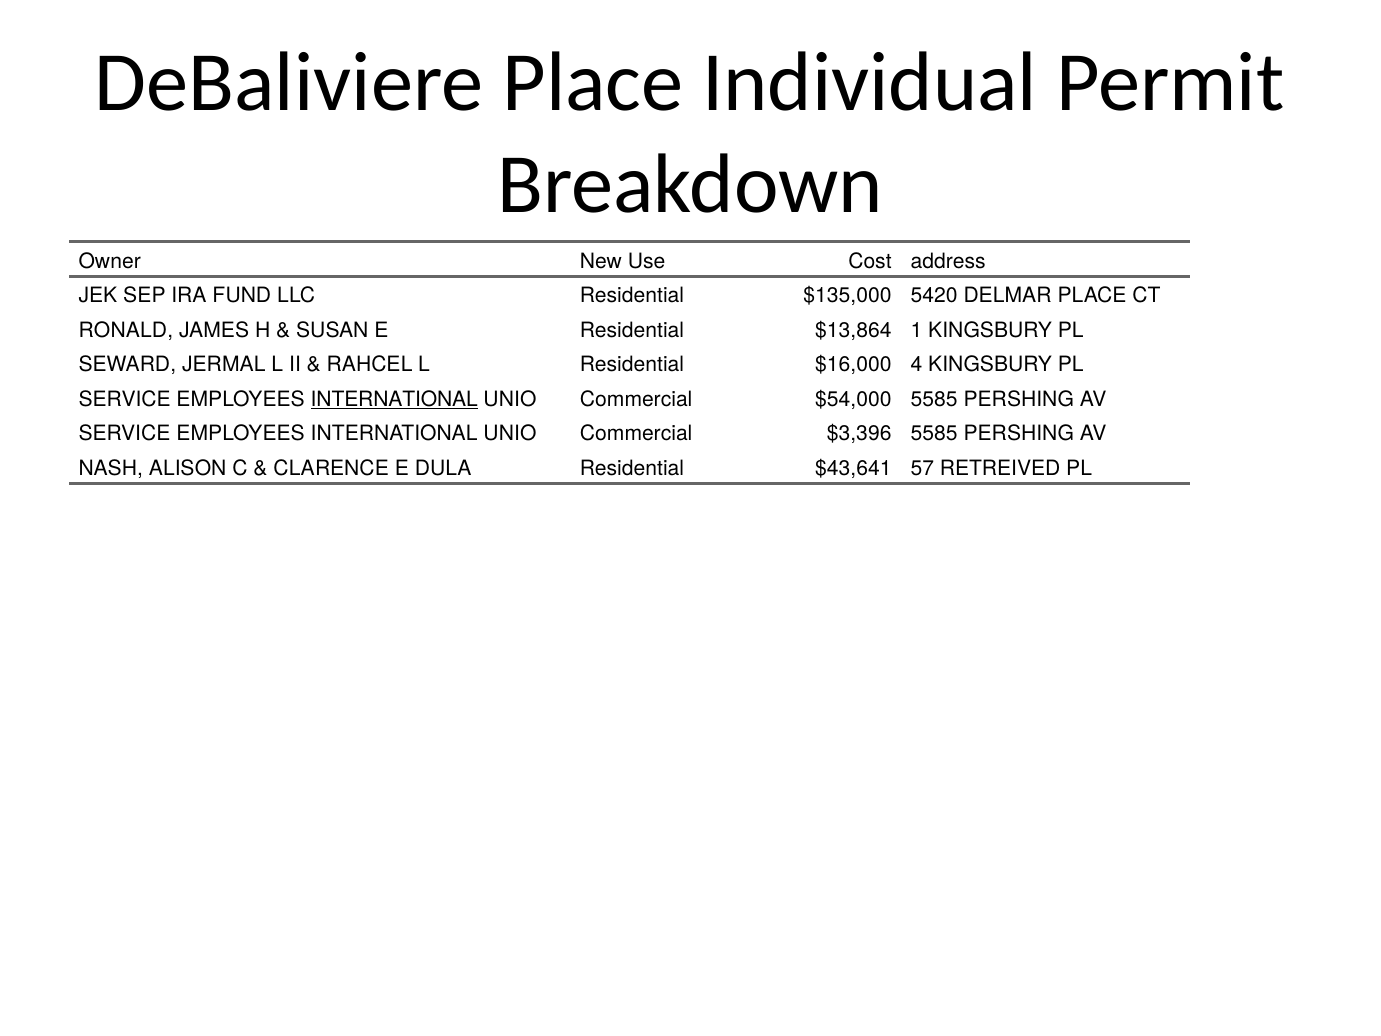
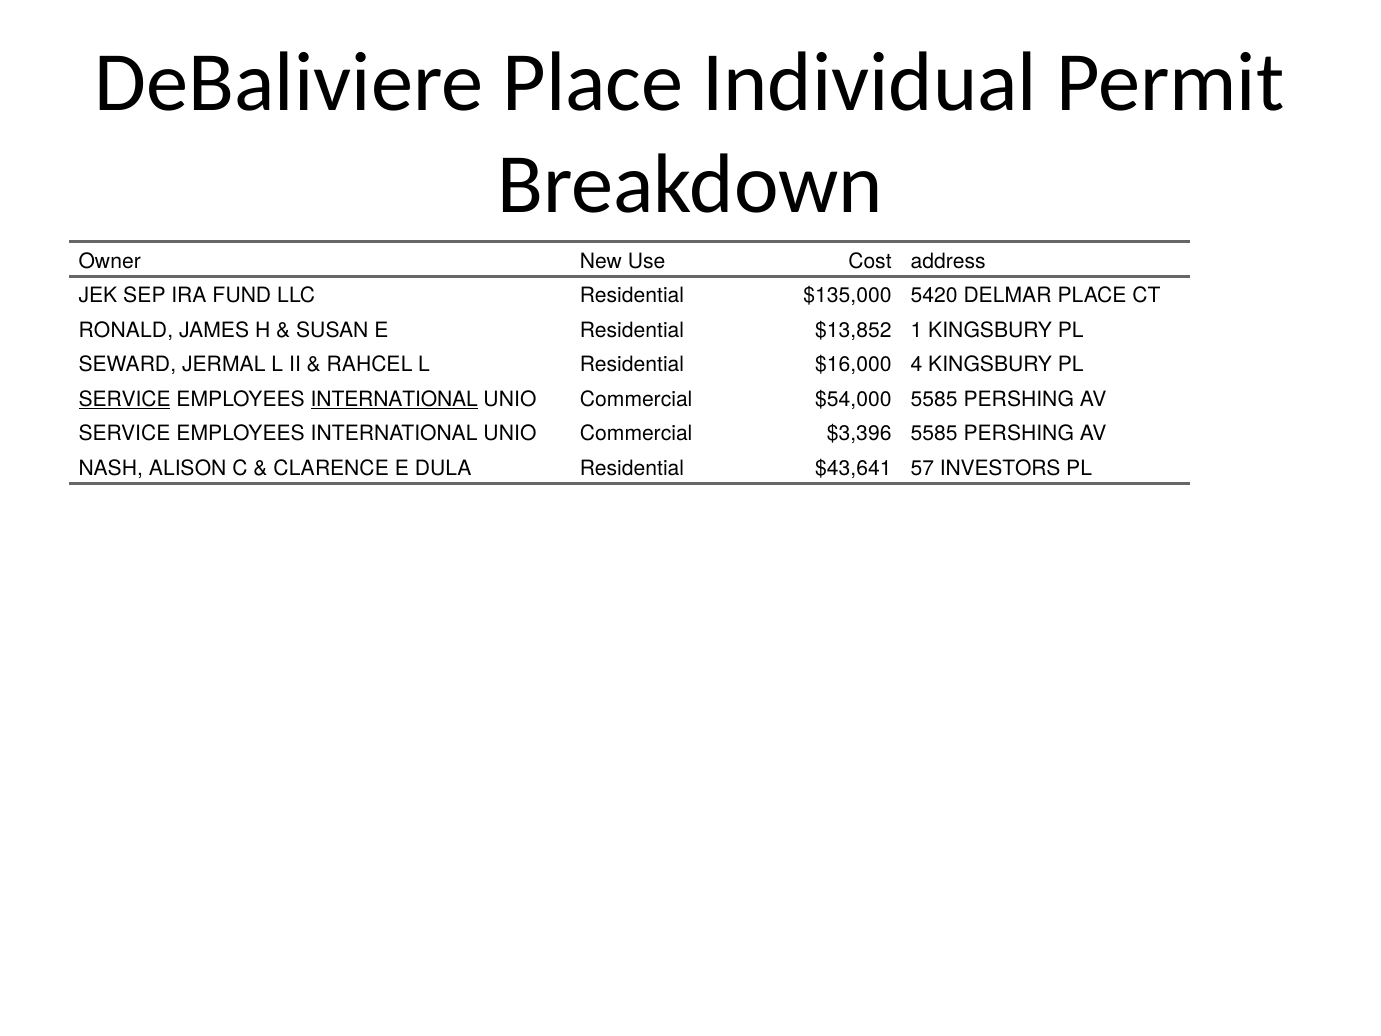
$13,864: $13,864 -> $13,852 (853, 330)
SERVICE underline: none -> present (125, 399)
RETREIVED: RETREIVED -> INVESTORS (1000, 468)
